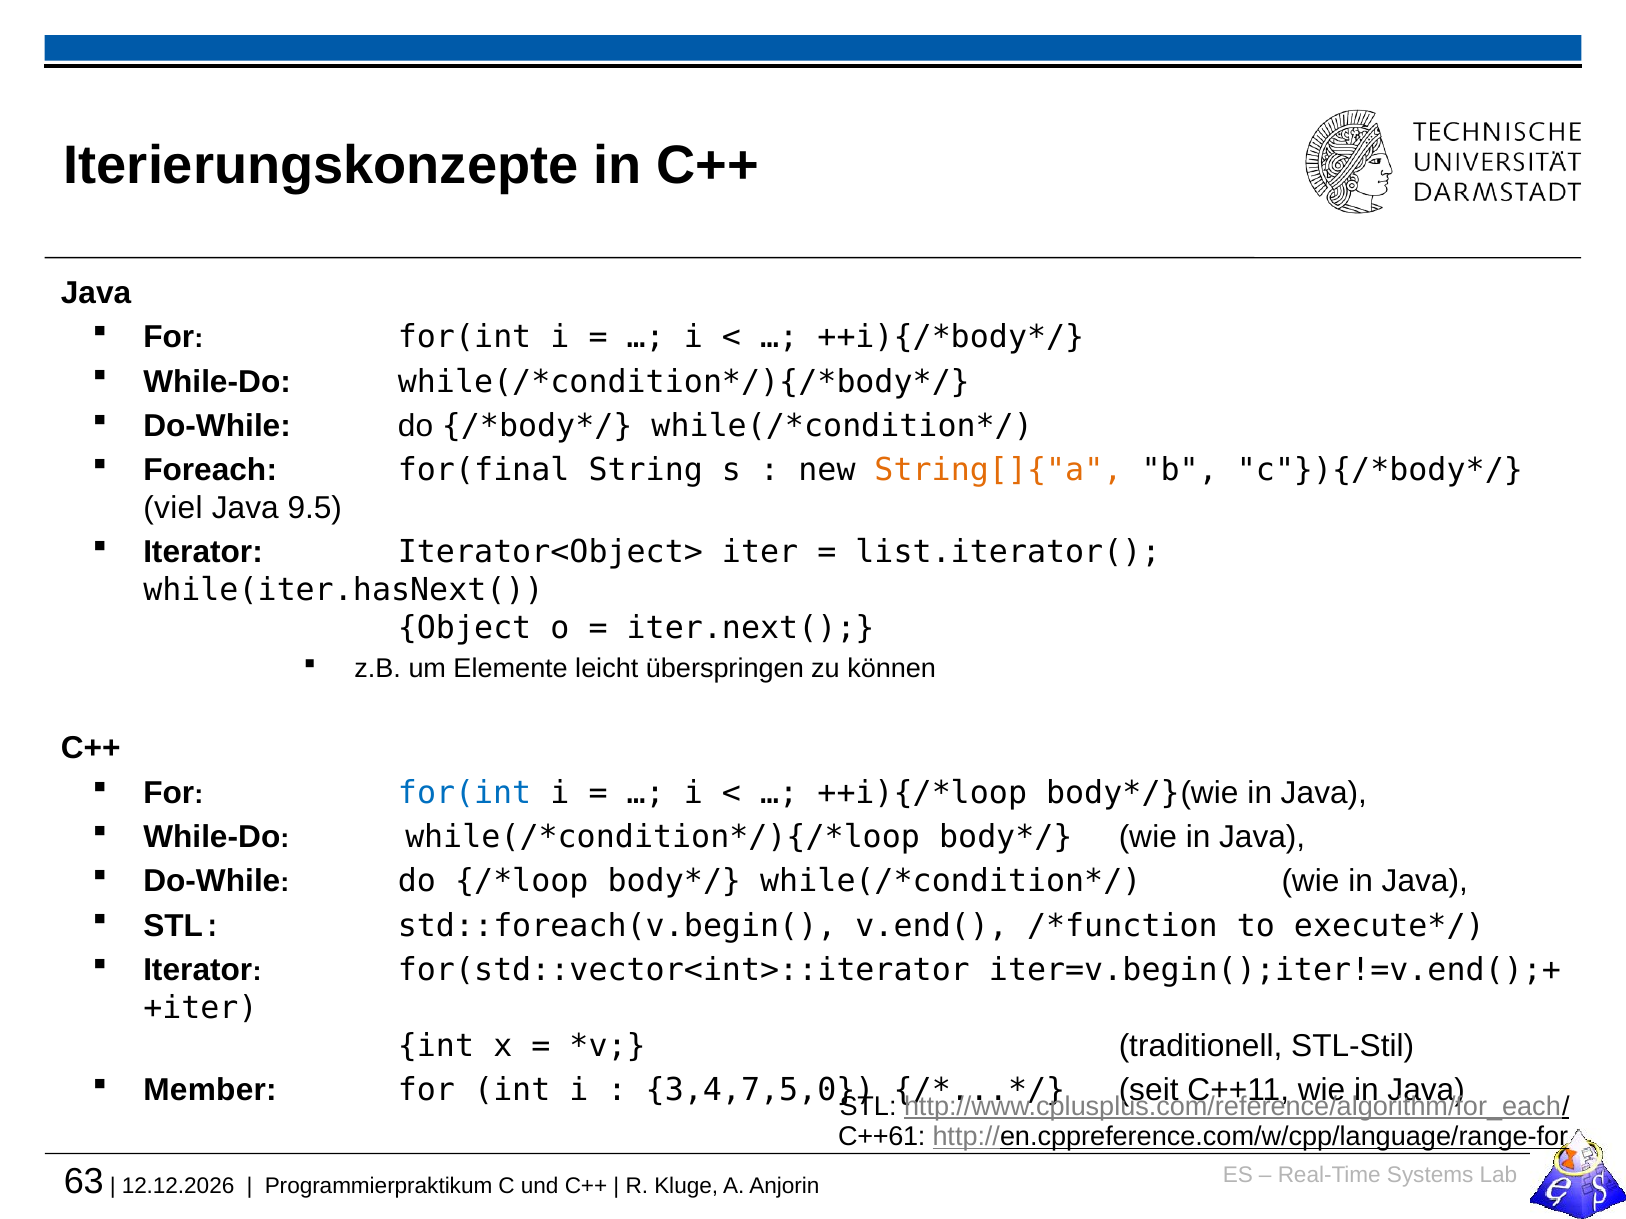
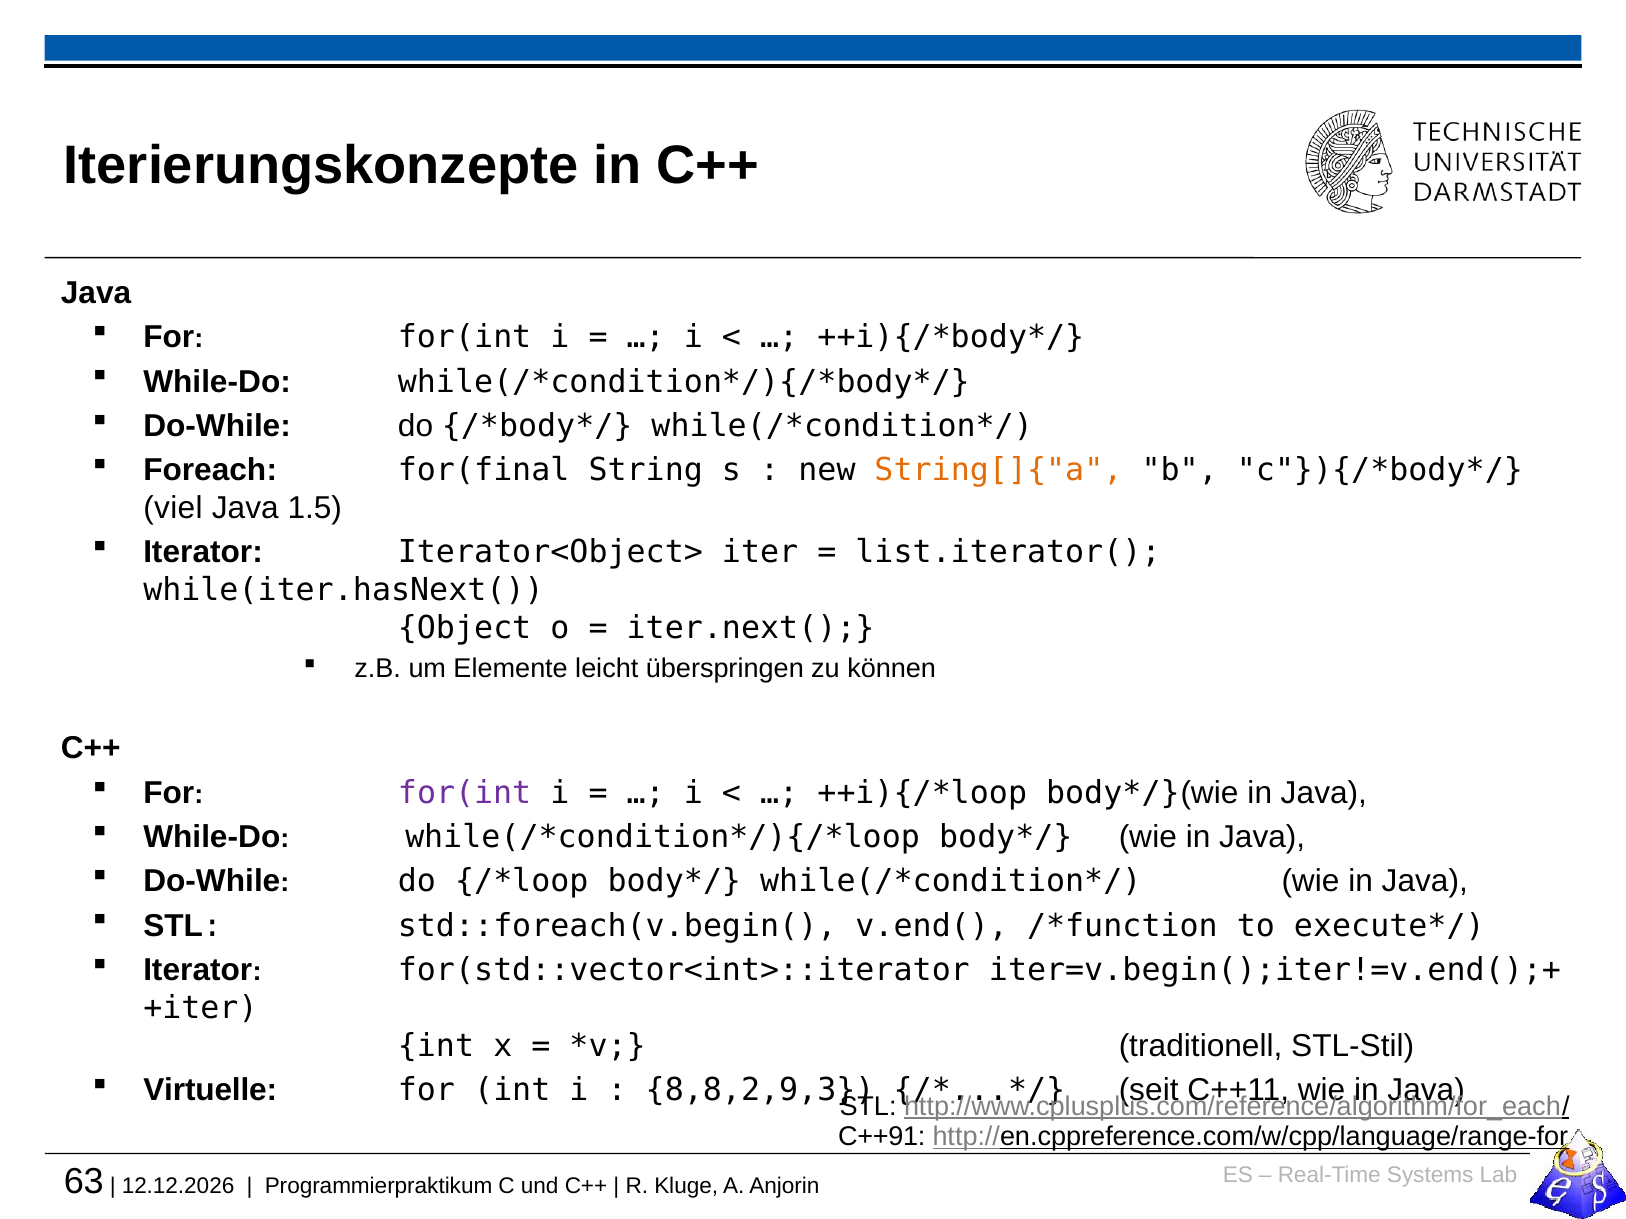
9.5: 9.5 -> 1.5 (315, 508)
for(int colour: blue -> purple (465, 793)
Member: Member -> Virtuelle (210, 1091)
3,4,7,5,0: 3,4,7,5,0 -> 8,8,2,9,3 (760, 1091)
C++61: C++61 -> C++91 (882, 1137)
